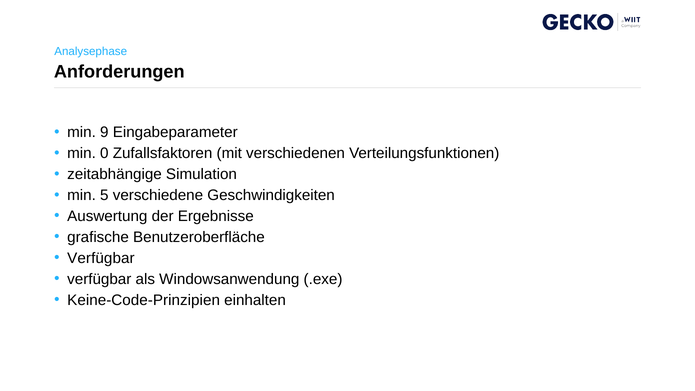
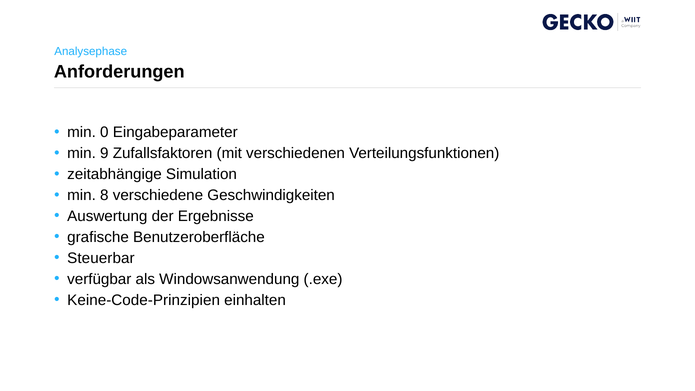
9: 9 -> 0 (104, 132)
0: 0 -> 9 (104, 153)
5: 5 -> 8 (104, 195)
Verfügbar: Verfügbar -> Steuerbar (101, 258)
